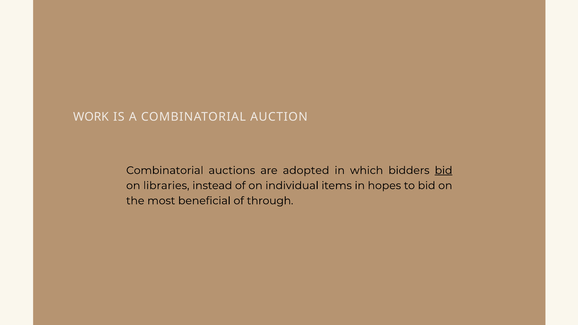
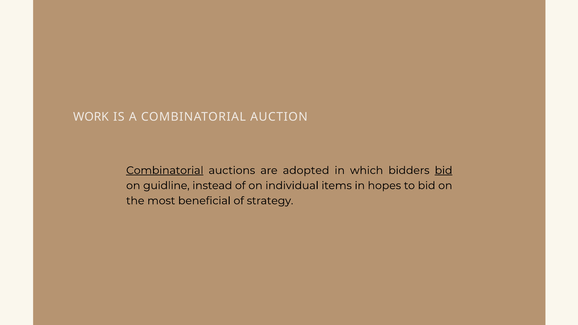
Combinatorial underline: none -> present (165, 170)
libraries: libraries -> guidline (166, 186)
through: through -> strategy (270, 201)
